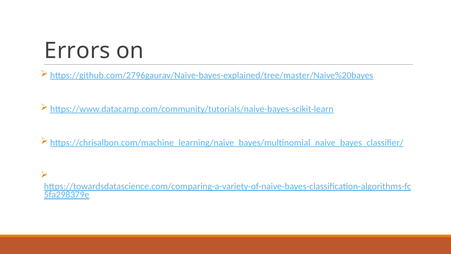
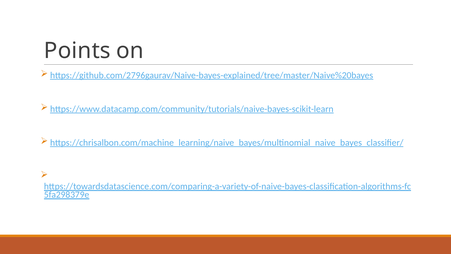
Errors: Errors -> Points (77, 51)
